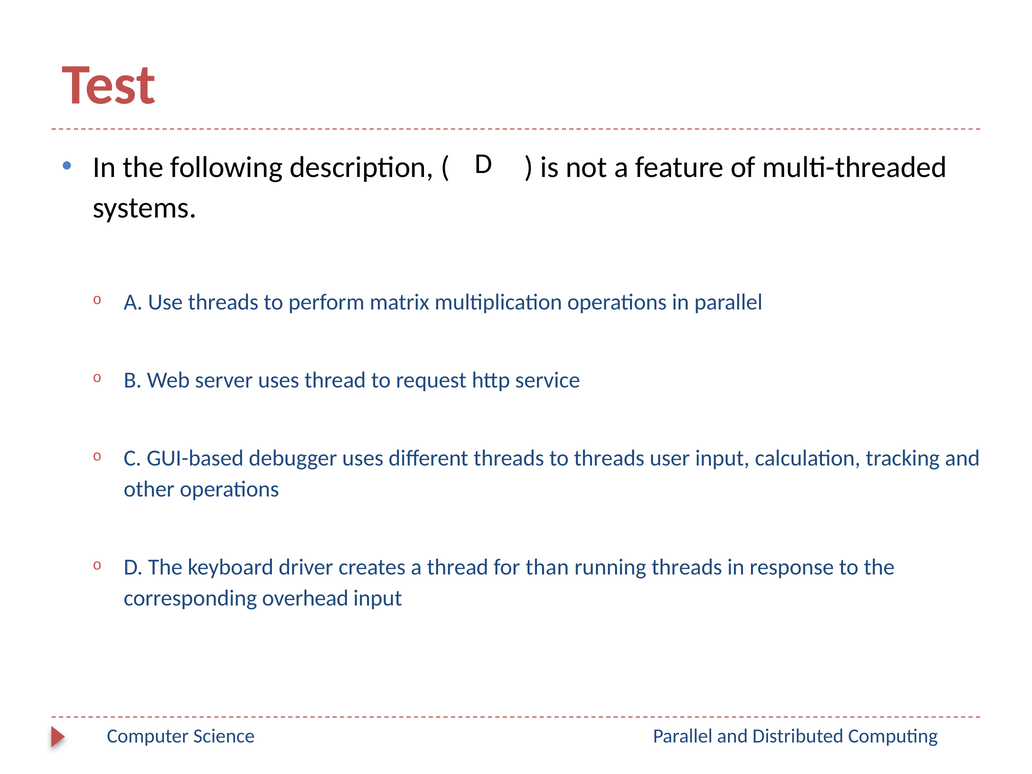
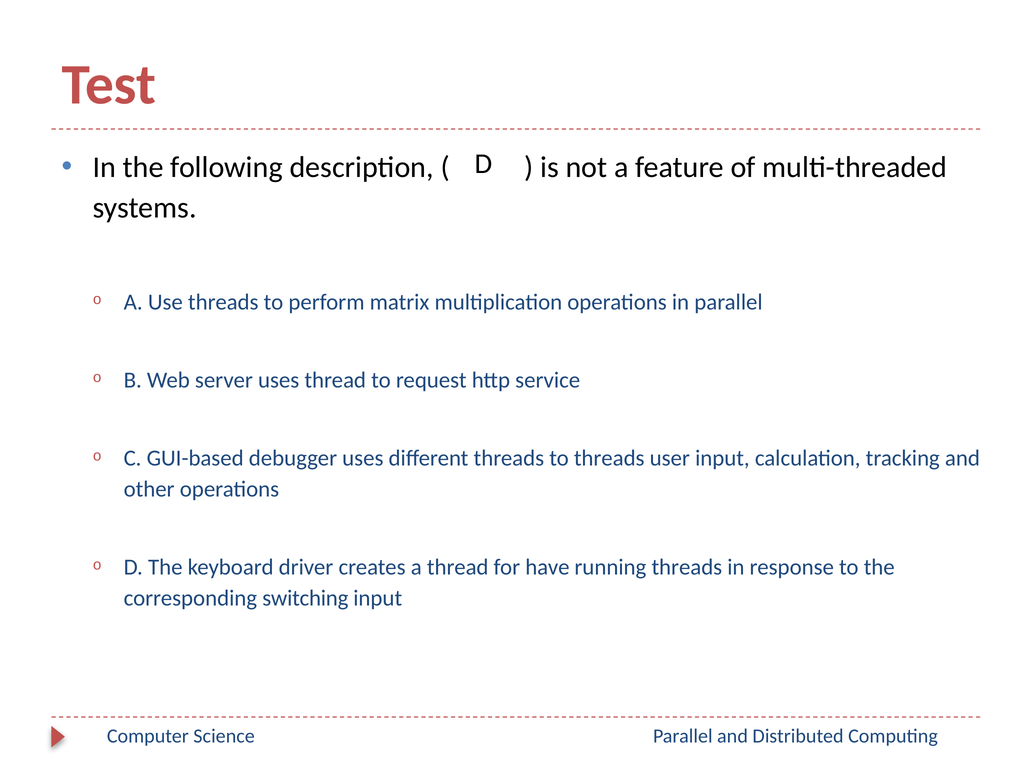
than: than -> have (547, 567)
overhead: overhead -> switching (305, 598)
